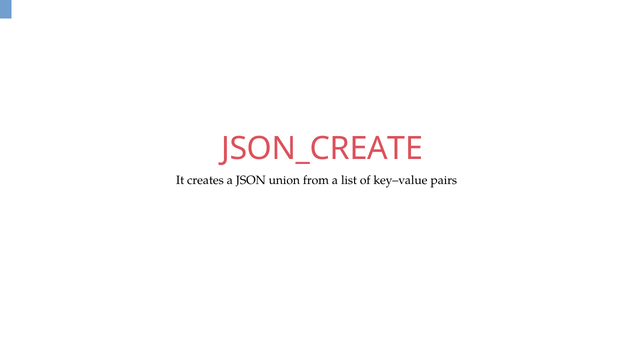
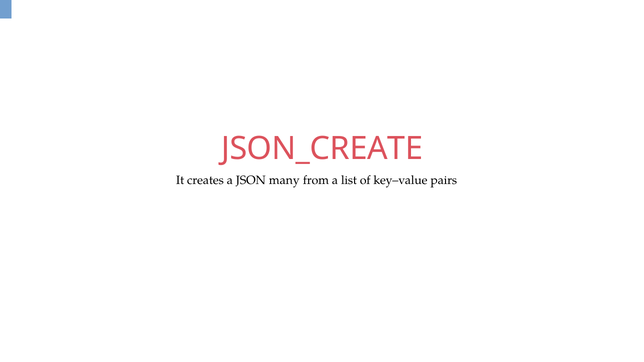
union: union -> many (284, 180)
